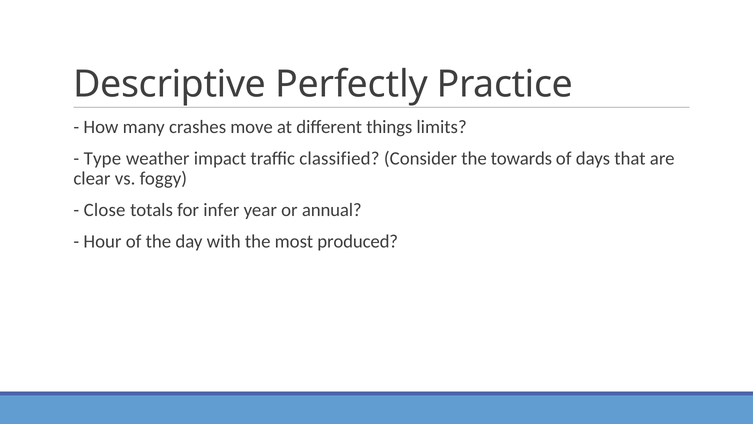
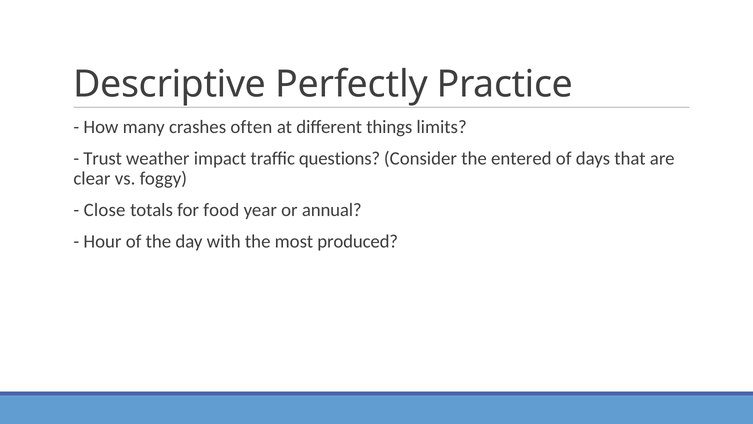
move: move -> often (251, 127)
Type: Type -> Trust (103, 158)
classified: classified -> questions (340, 158)
towards: towards -> entered (521, 158)
infer: infer -> food (221, 210)
